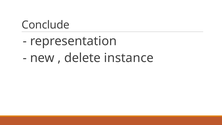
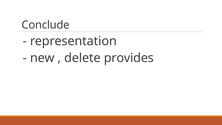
instance: instance -> provides (129, 58)
